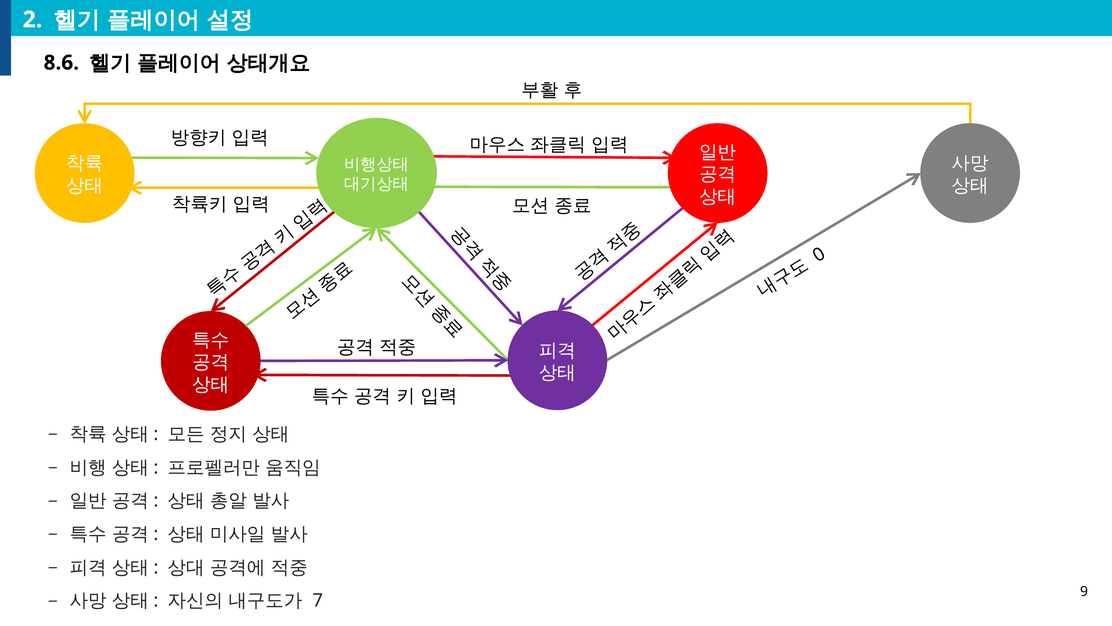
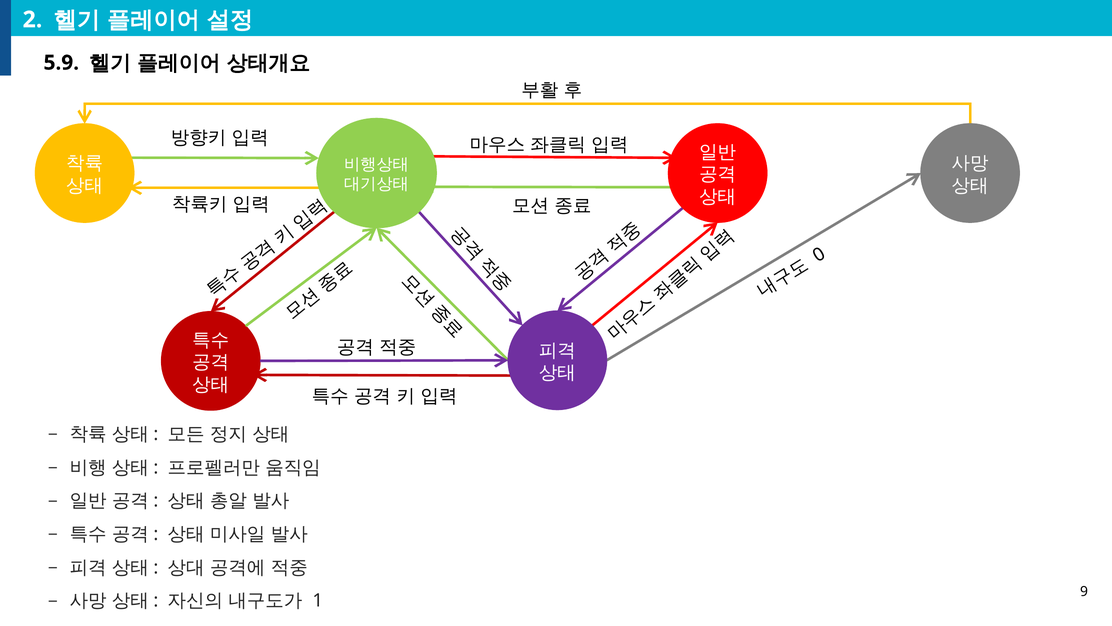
8.6: 8.6 -> 5.9 (61, 63)
7: 7 -> 1 (318, 600)
